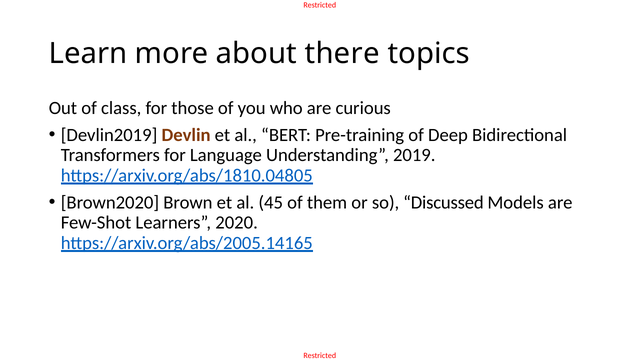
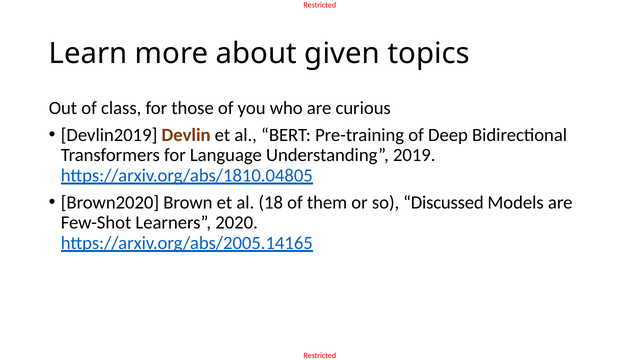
there: there -> given (342, 54)
45: 45 -> 18 (271, 202)
